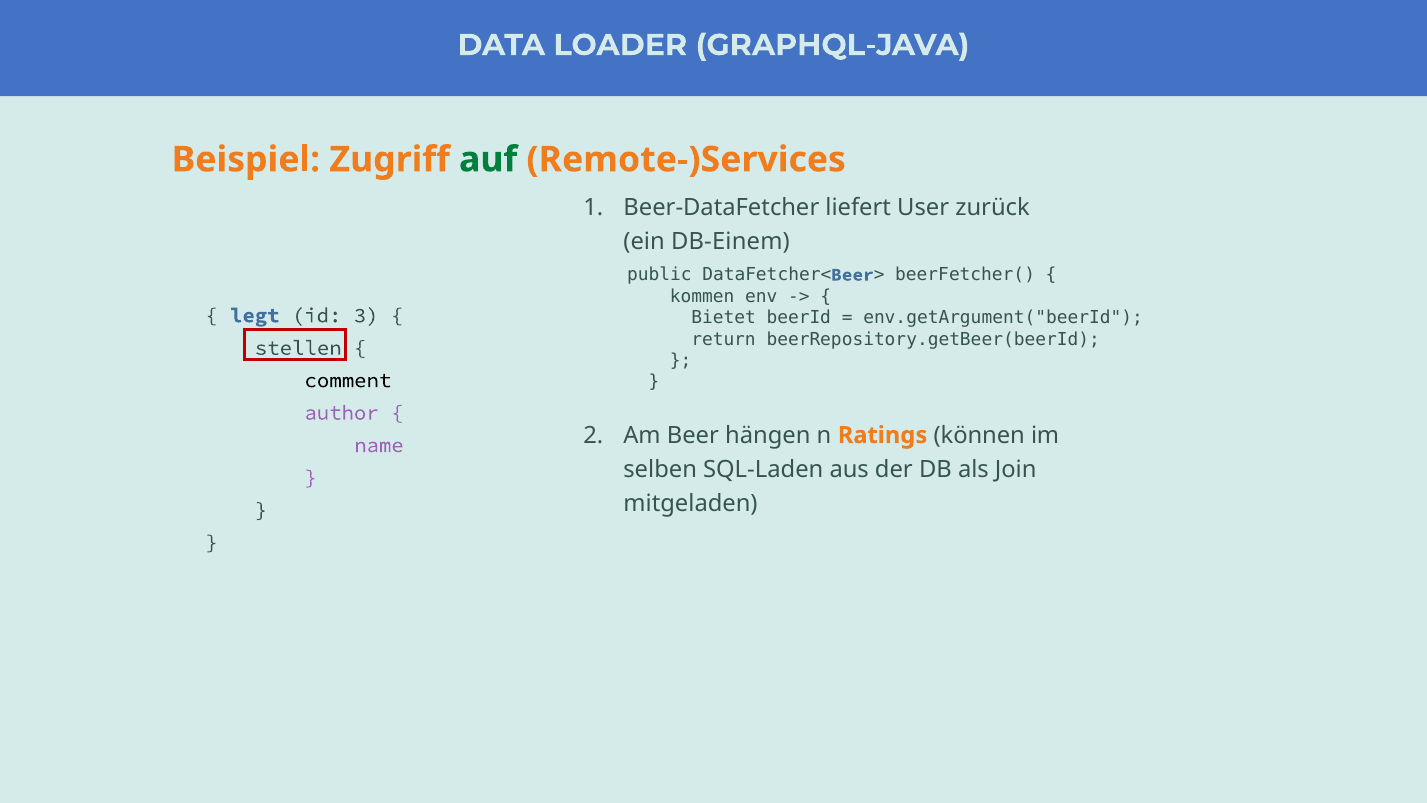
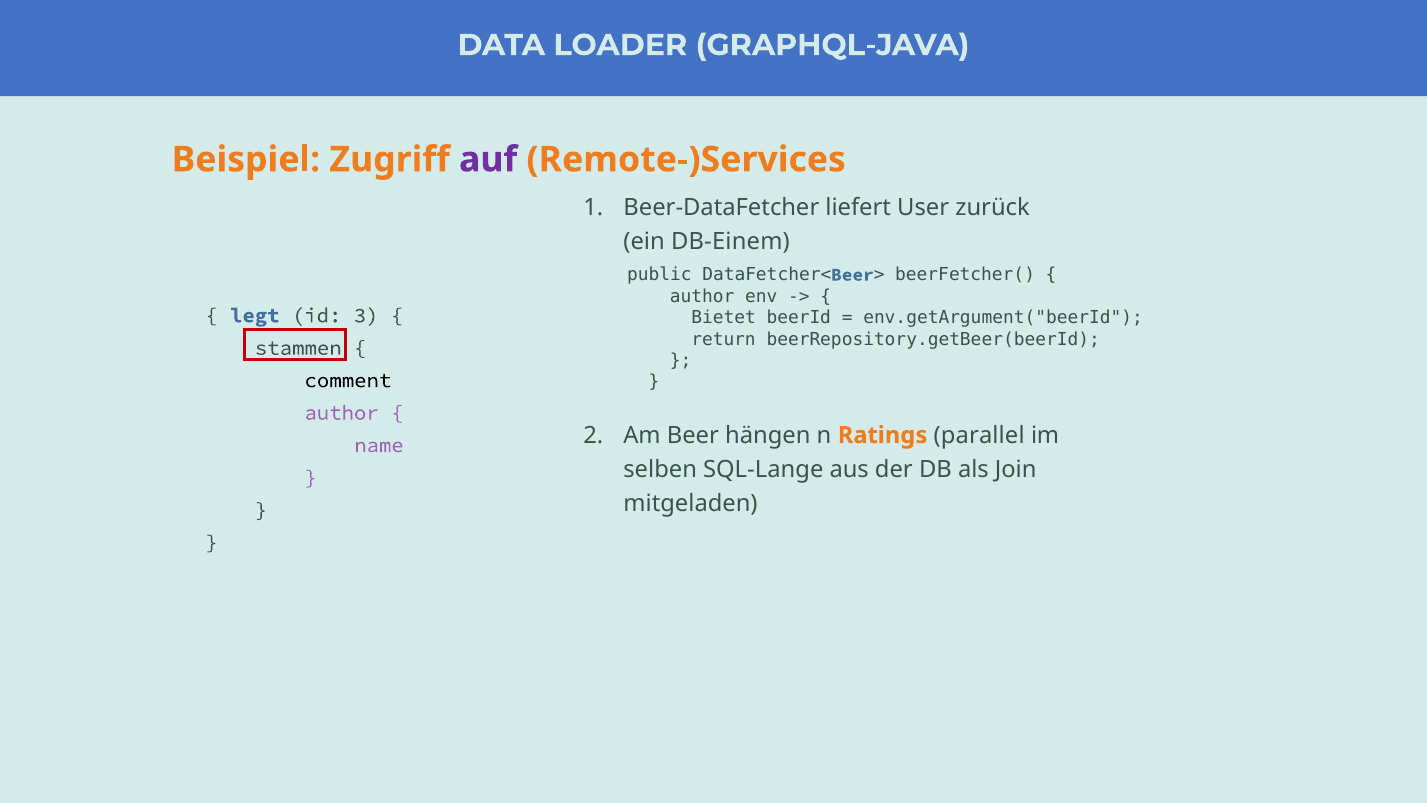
auf colour: green -> purple (488, 160)
kommen: kommen -> author (702, 296)
stellen: stellen -> stammen (298, 348)
können: können -> parallel (979, 435)
SQL-Laden: SQL-Laden -> SQL-Lange (763, 469)
